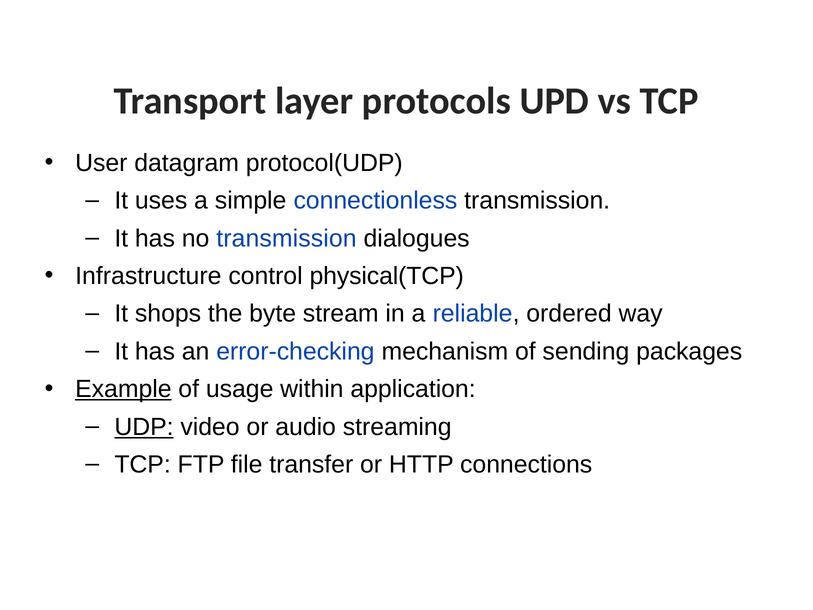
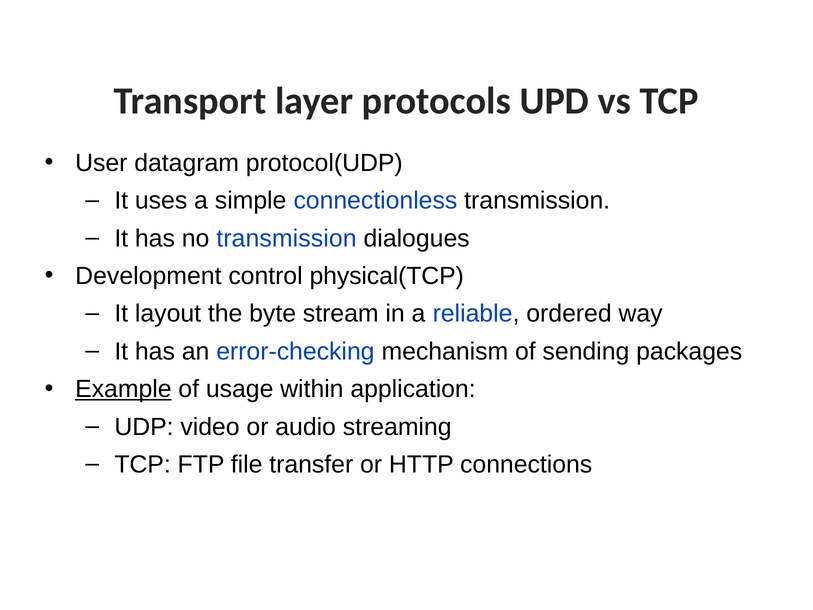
Infrastructure: Infrastructure -> Development (148, 276)
shops: shops -> layout (168, 314)
UDP underline: present -> none (144, 427)
